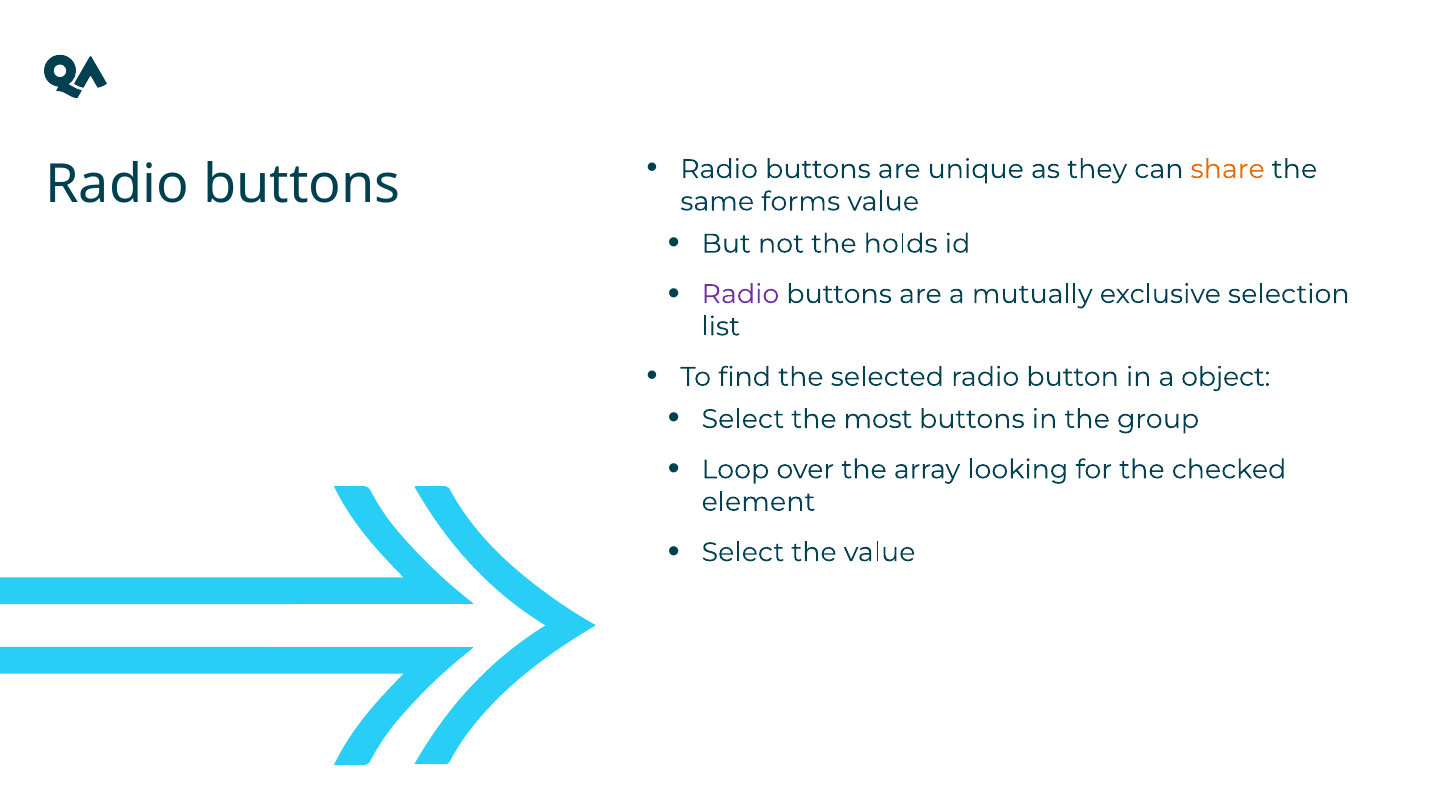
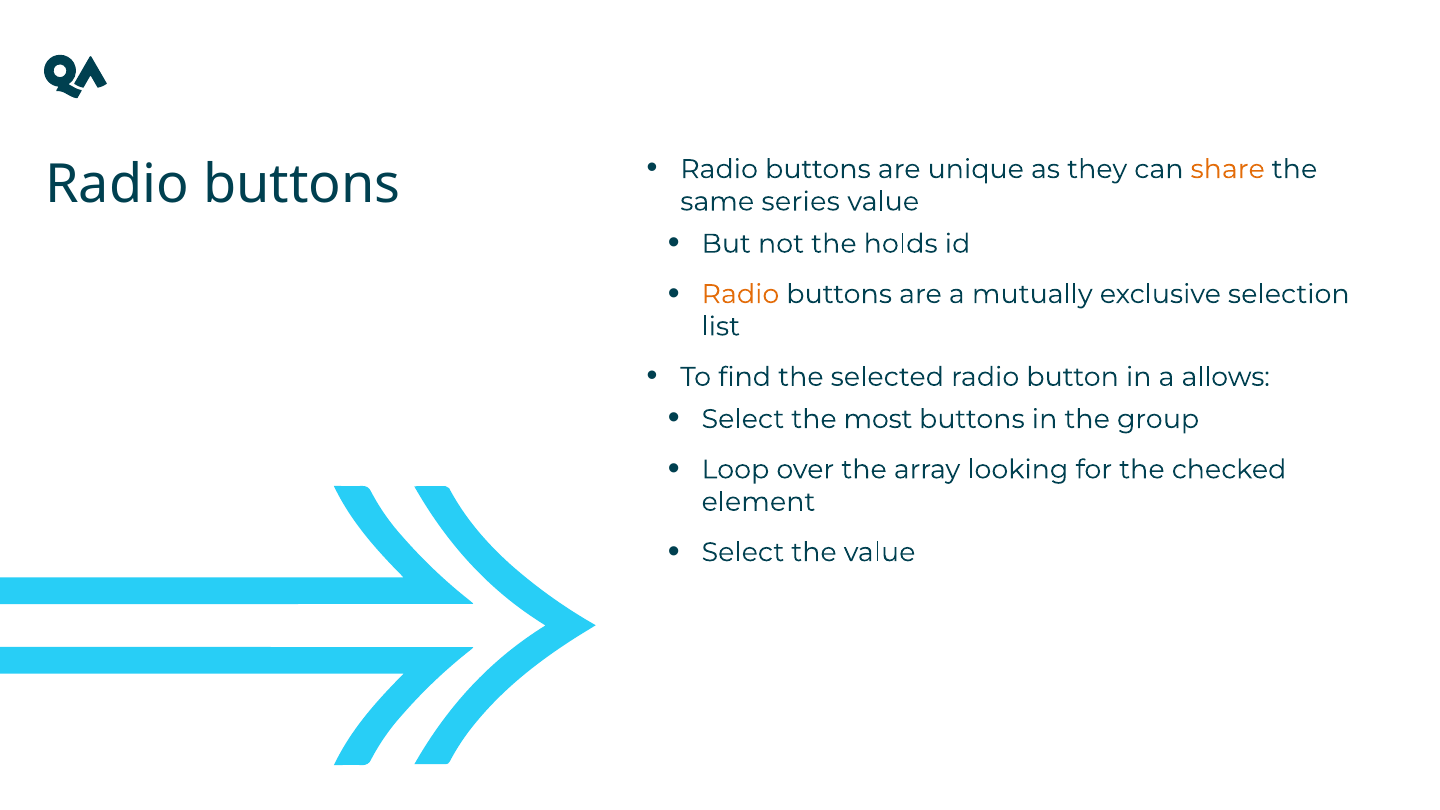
forms: forms -> series (801, 202)
Radio colour: purple -> orange (740, 294)
object: object -> allows (1226, 377)
